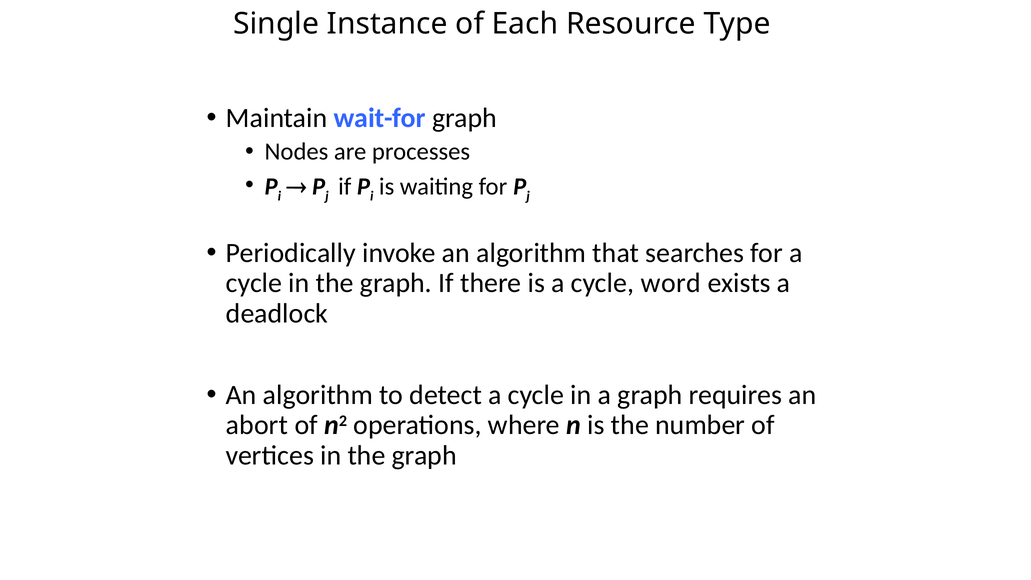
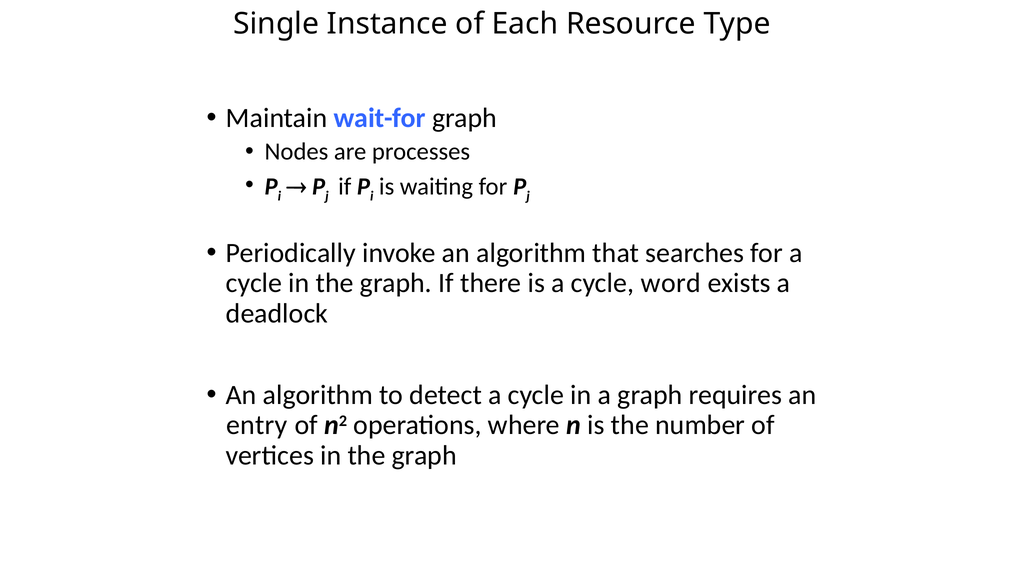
abort: abort -> entry (257, 425)
